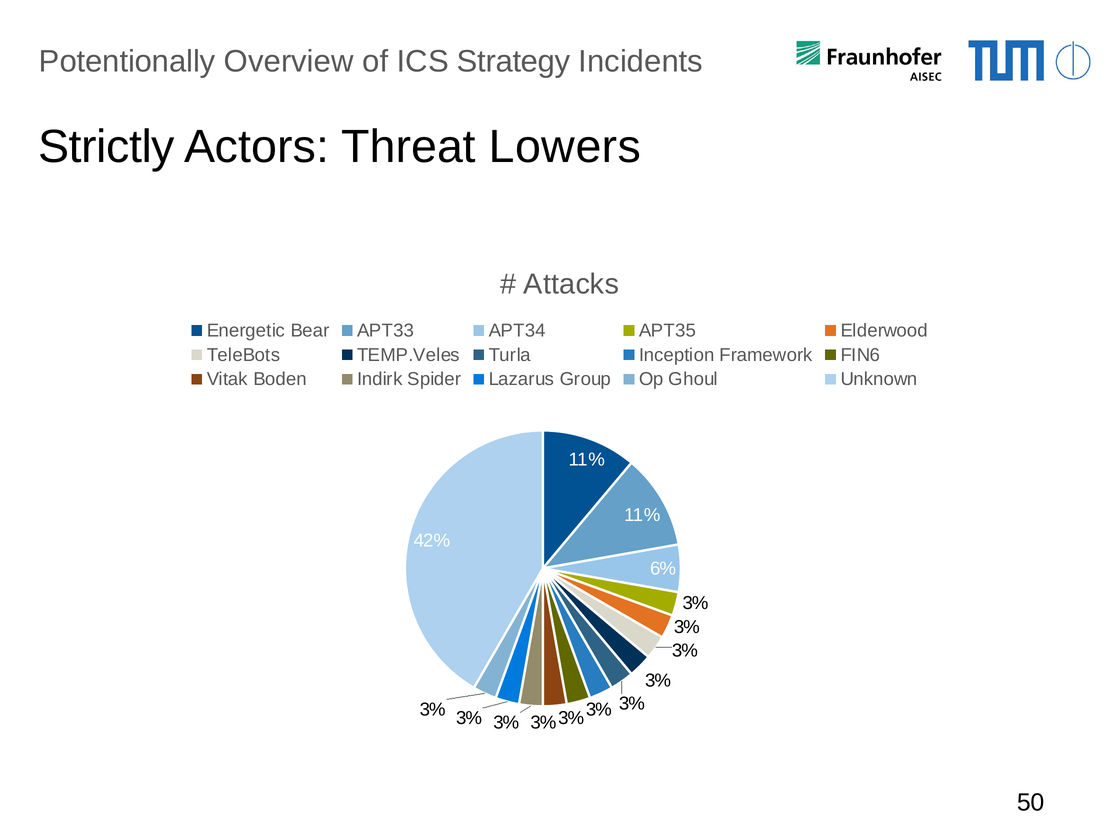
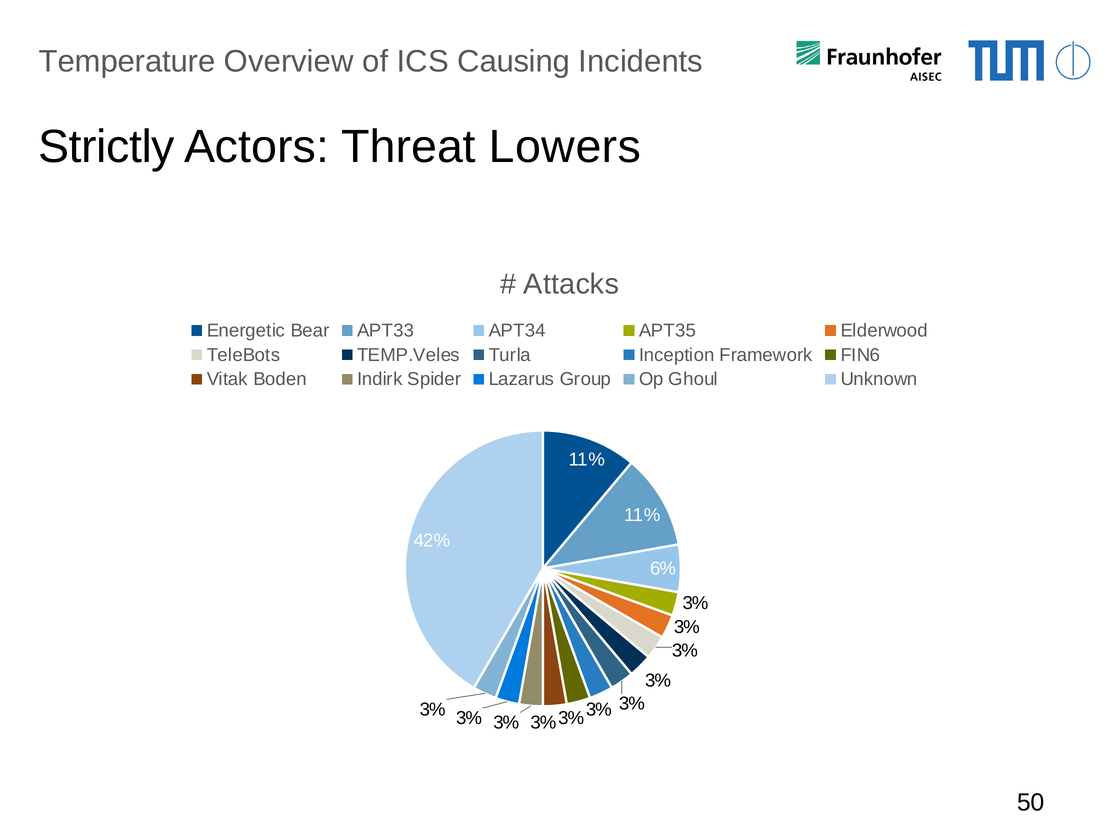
Potentionally: Potentionally -> Temperature (127, 62)
Strategy: Strategy -> Causing (514, 62)
